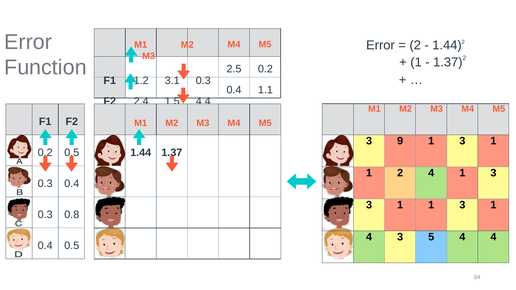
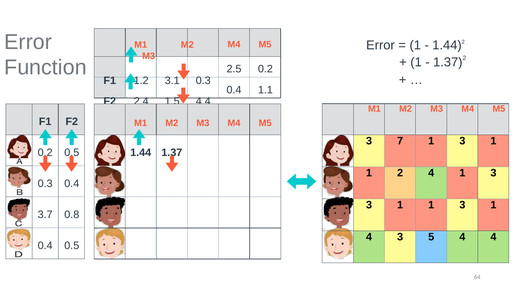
2: 2 -> 1 (415, 45)
9: 9 -> 7 (400, 141)
0.3: 0.3 -> 3.7 (45, 215)
